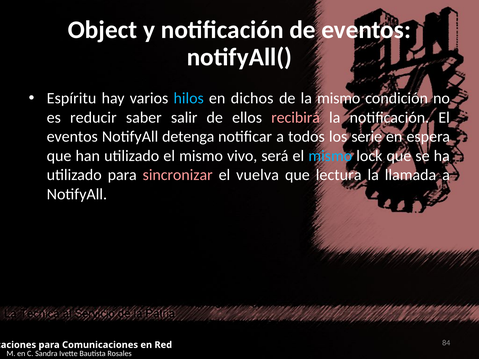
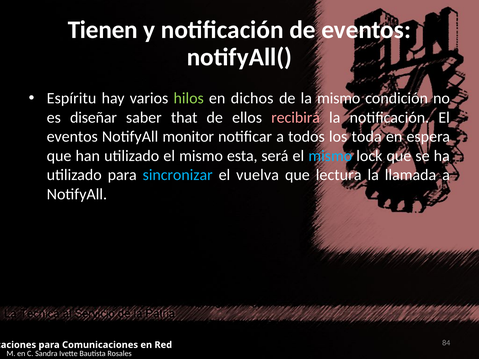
Object: Object -> Tienen (103, 30)
hilos colour: light blue -> light green (189, 98)
reducir: reducir -> diseñar (93, 118)
salir: salir -> that (184, 118)
detenga: detenga -> monitor (188, 137)
serie: serie -> toda (367, 137)
vivo: vivo -> esta (242, 156)
sincronizar colour: pink -> light blue (178, 175)
